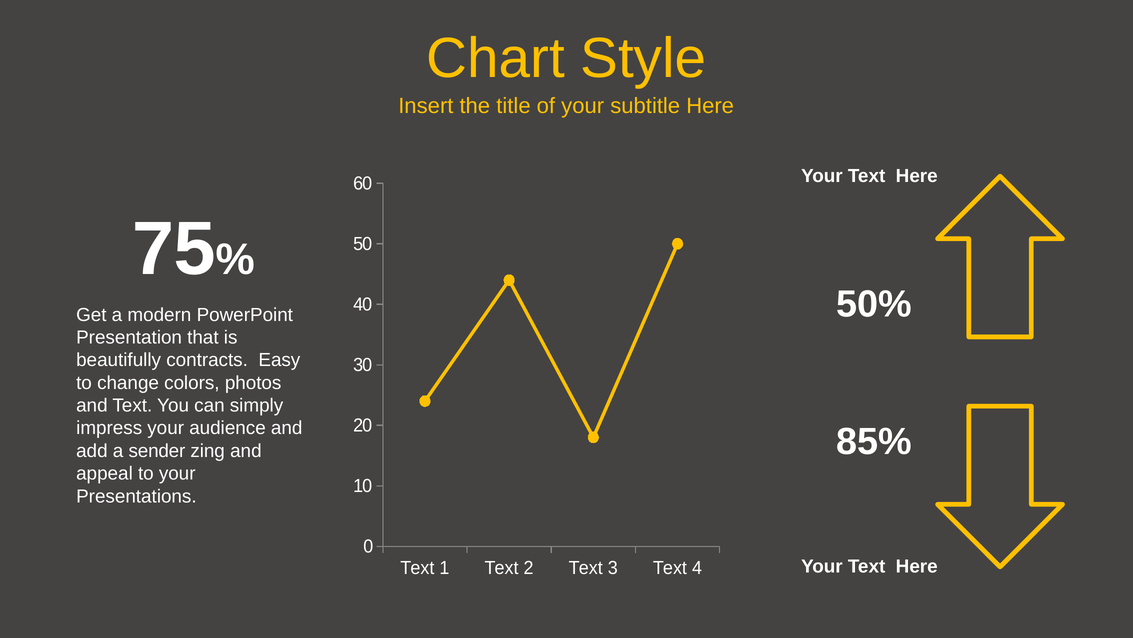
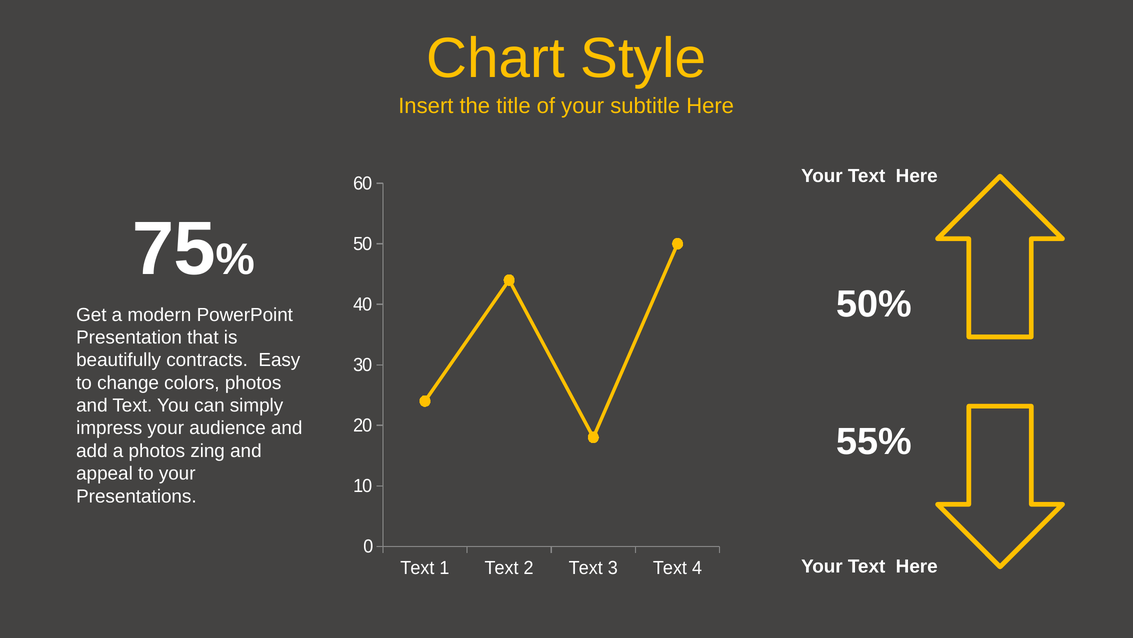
85%: 85% -> 55% (874, 441)
a sender: sender -> photos (157, 450)
